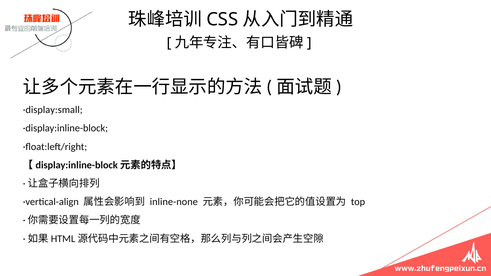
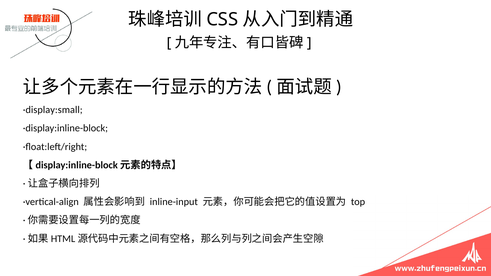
inline-none: inline-none -> inline-input (174, 202)
